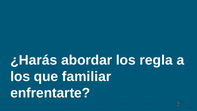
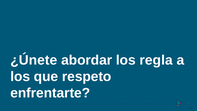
¿Harás: ¿Harás -> ¿Únete (34, 60)
familiar: familiar -> respeto (87, 76)
